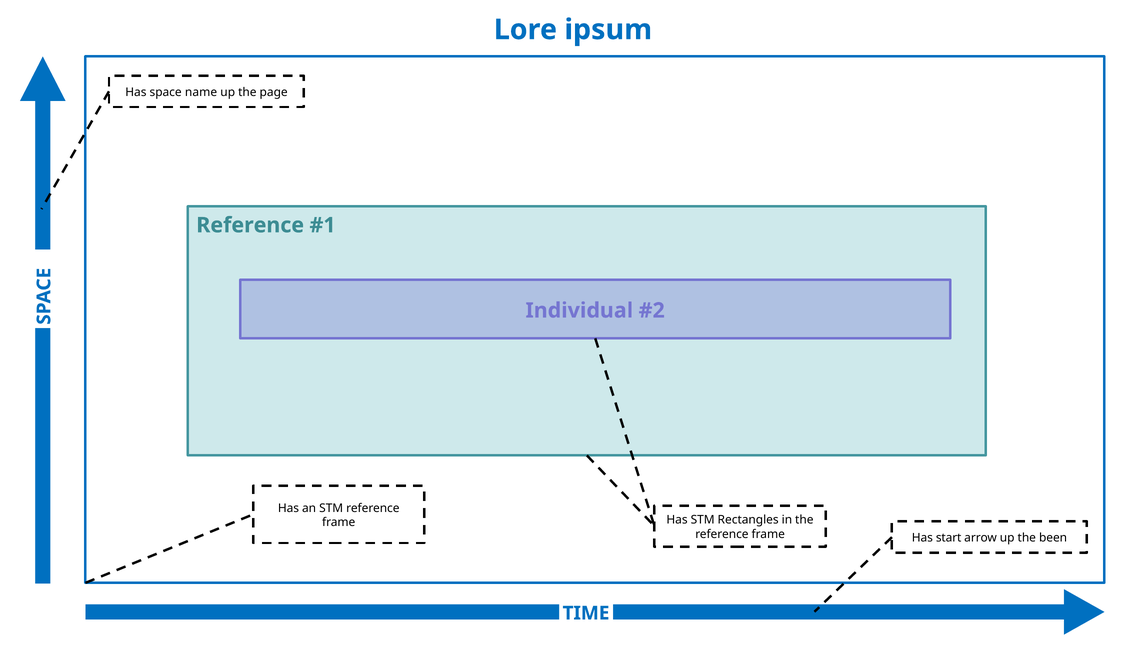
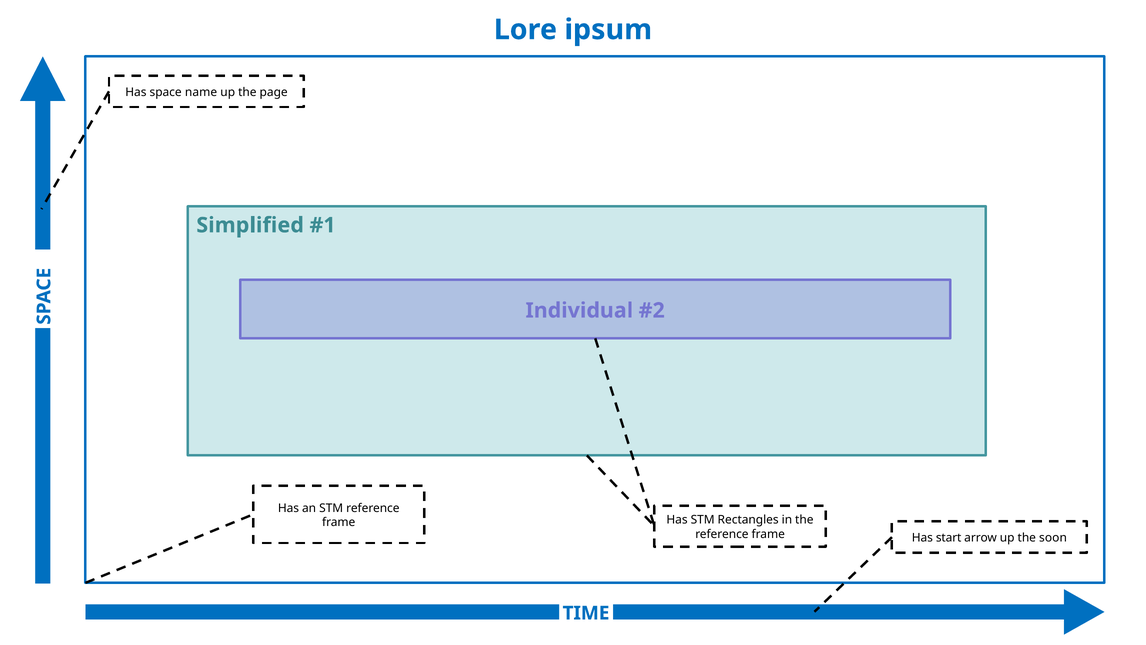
Reference: Reference -> Simplified (250, 225)
been: been -> soon (1053, 538)
